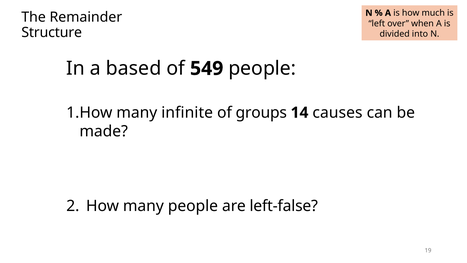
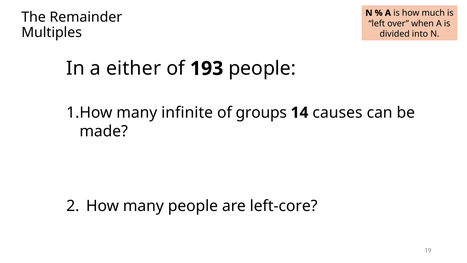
Structure: Structure -> Multiples (52, 32)
based: based -> either (134, 68)
549: 549 -> 193 (207, 68)
left-false: left-false -> left-core (284, 206)
